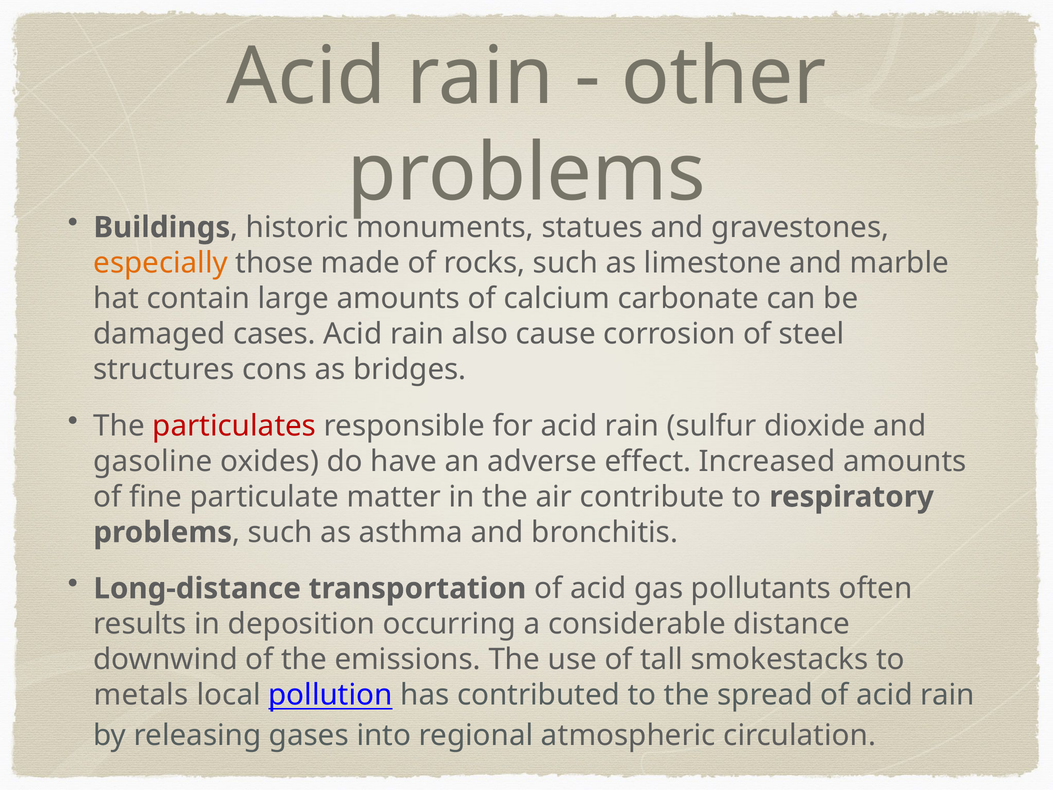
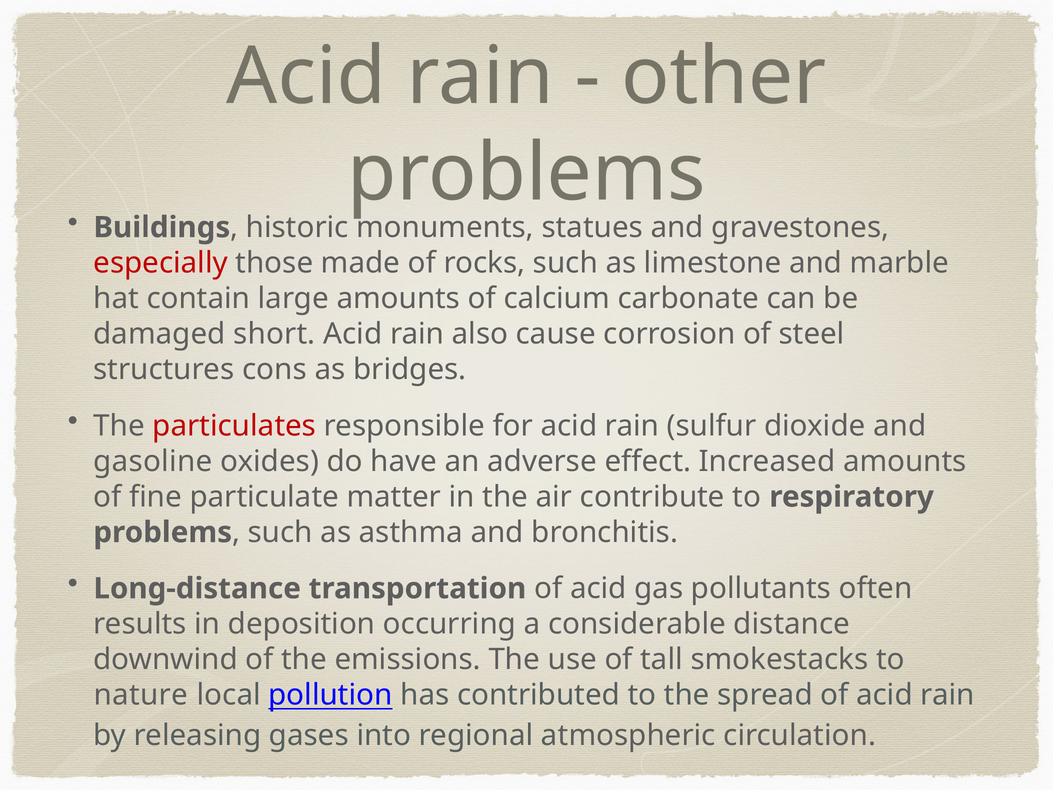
especially colour: orange -> red (161, 263)
cases: cases -> short (274, 334)
metals: metals -> nature (141, 695)
